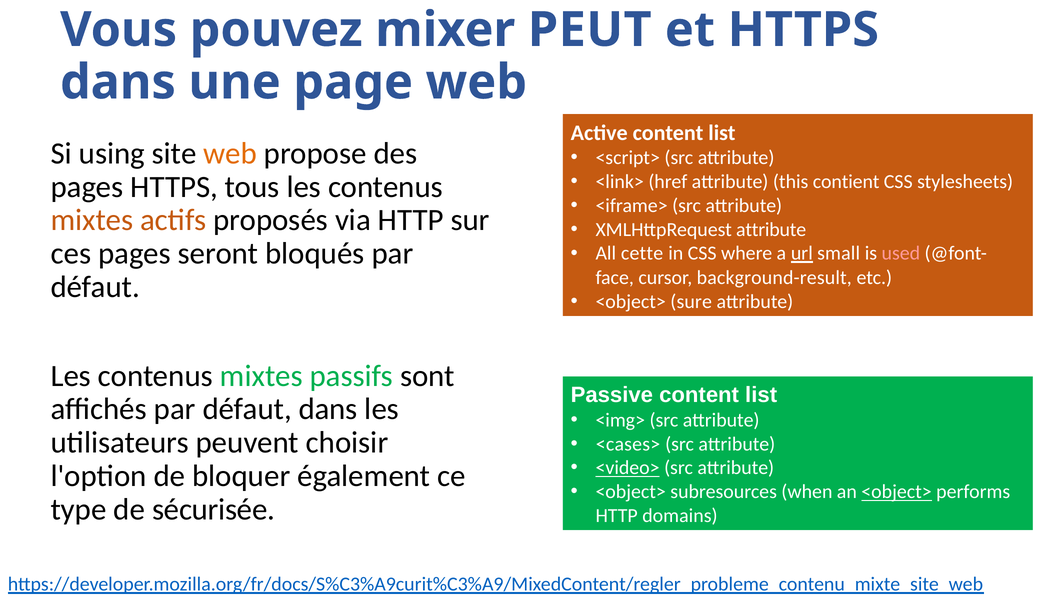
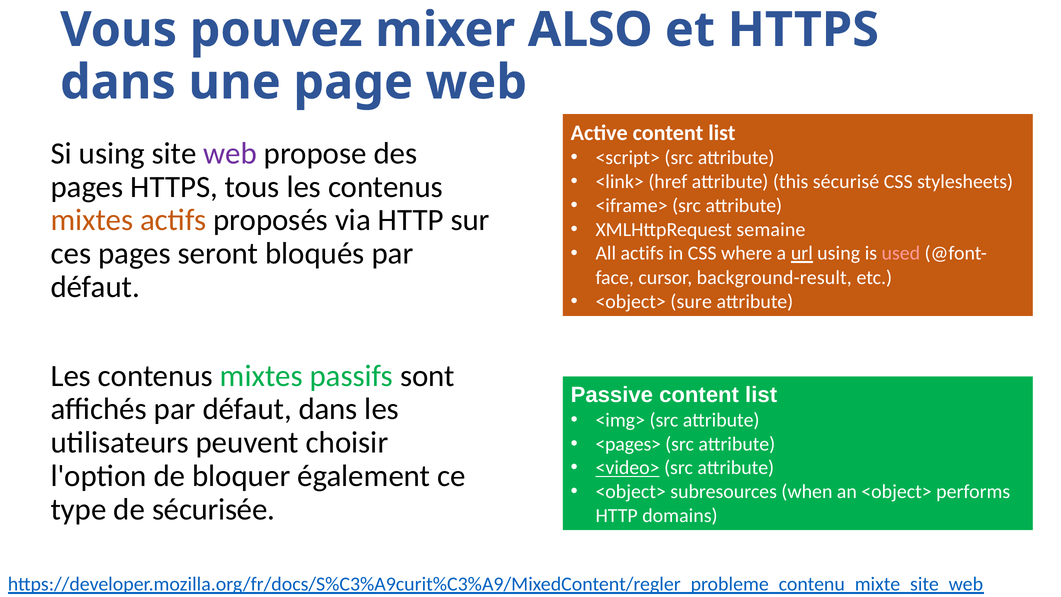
PEUT: PEUT -> ALSO (590, 30)
web colour: orange -> purple (230, 153)
contient: contient -> sécurisé (846, 182)
XMLHttpRequest attribute: attribute -> semaine (771, 229)
All cette: cette -> actifs (642, 253)
url small: small -> using (839, 253)
<cases>: <cases> -> <pages> (628, 444)
<object> underline: present -> none (897, 492)
